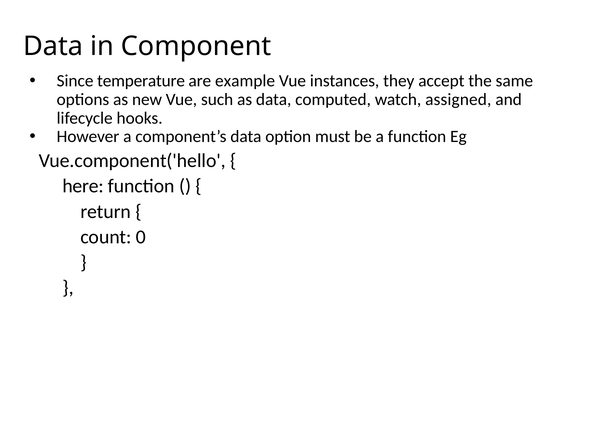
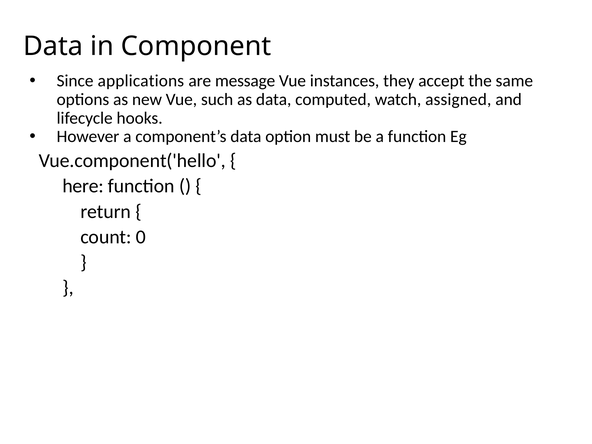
temperature: temperature -> applications (141, 81)
example: example -> message (245, 81)
